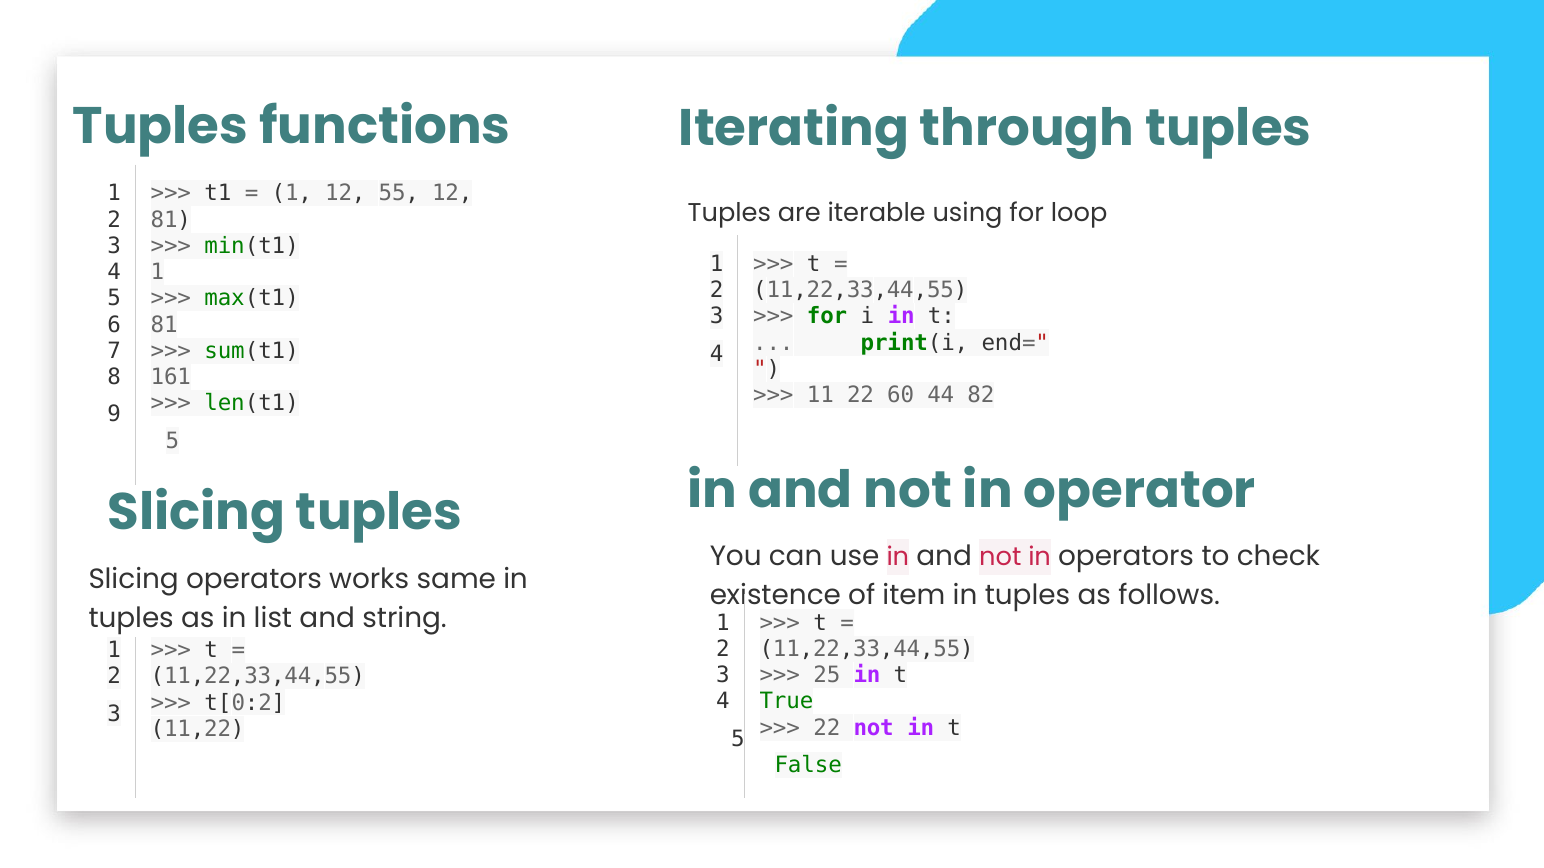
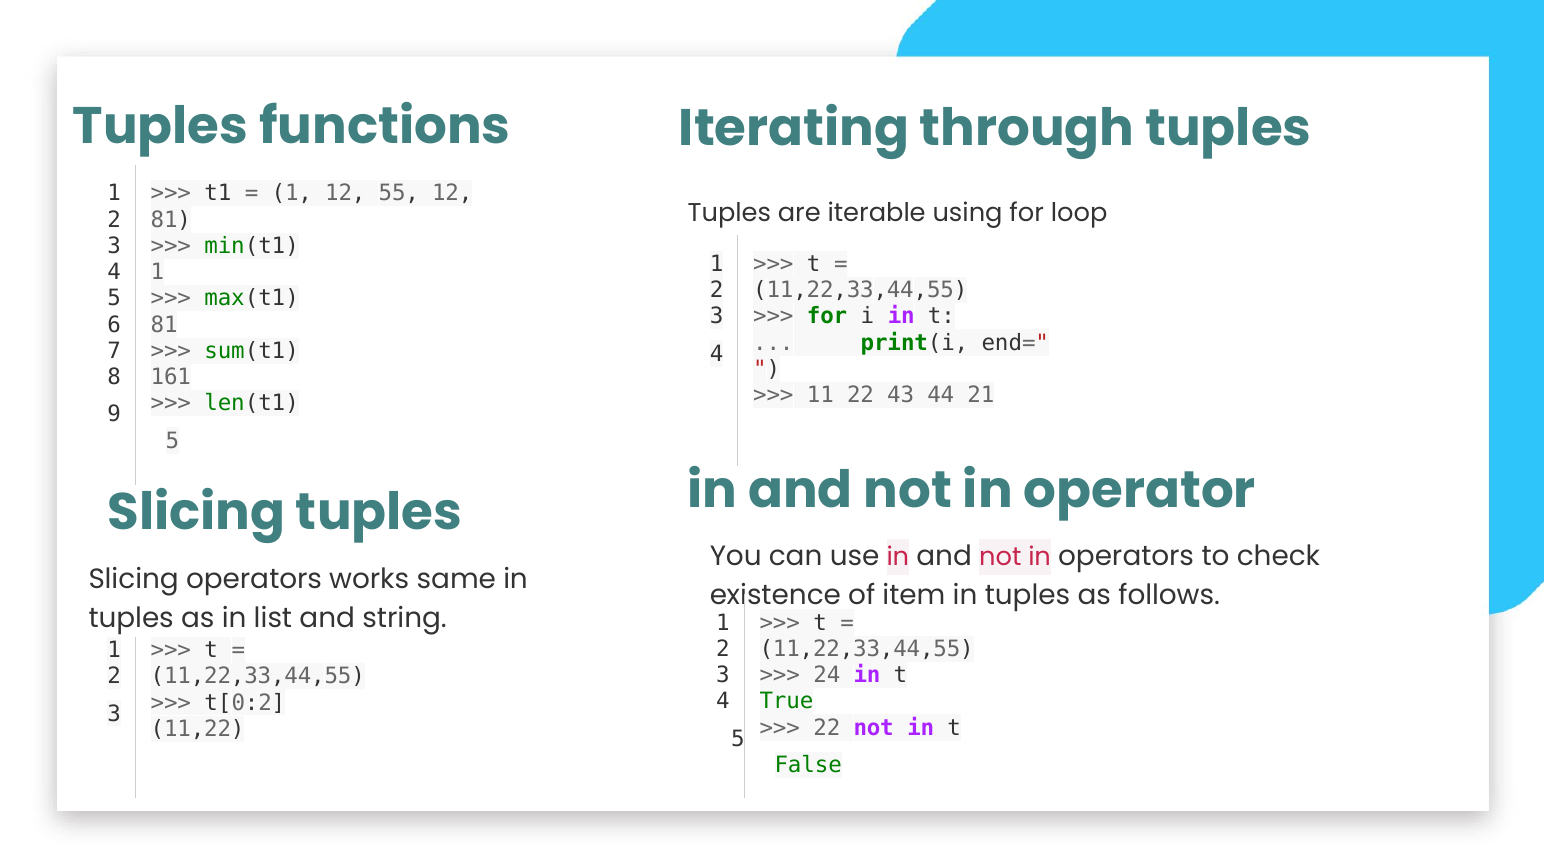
60: 60 -> 43 (901, 395)
82: 82 -> 21 (981, 395)
25: 25 -> 24 (827, 676)
